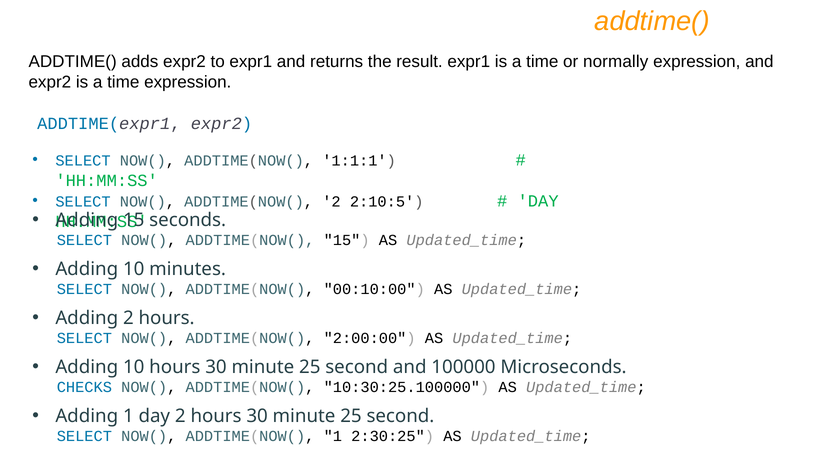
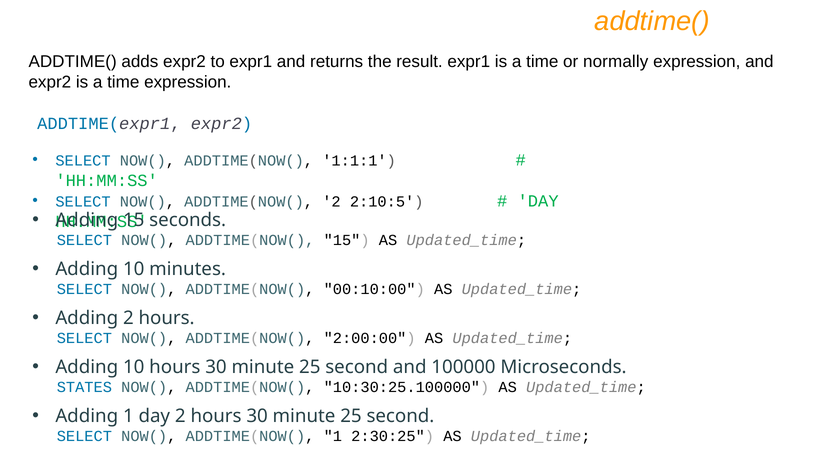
CHECKS: CHECKS -> STATES (84, 387)
